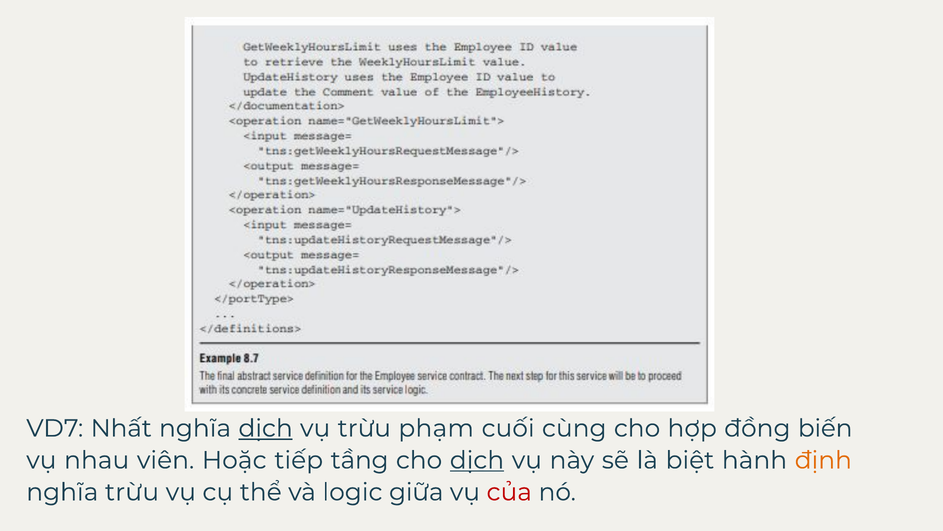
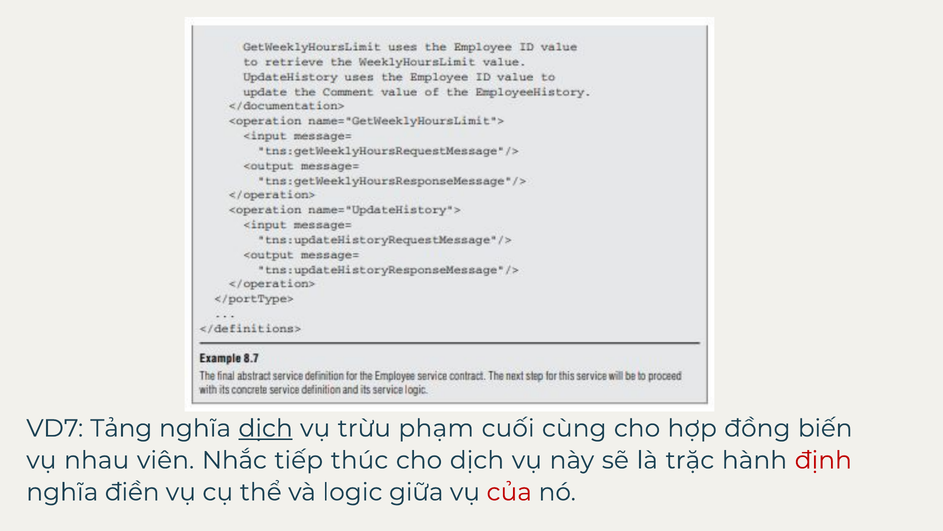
Nhất: Nhất -> Tảng (121, 428)
Hoặc: Hoặc -> Nhắc (234, 460)
tầng: tầng -> thúc (360, 460)
dịch underline: present -> none (477, 460)
biệt: biệt -> trặc (690, 460)
định colour: orange -> red (823, 460)
nghĩa trừu: trừu -> điền (132, 492)
